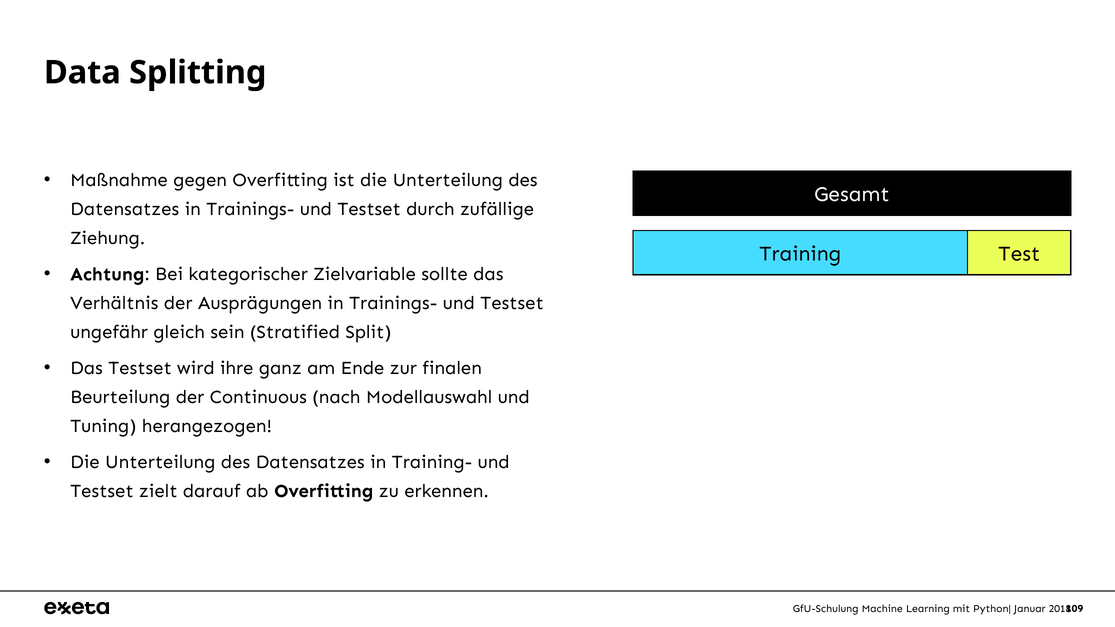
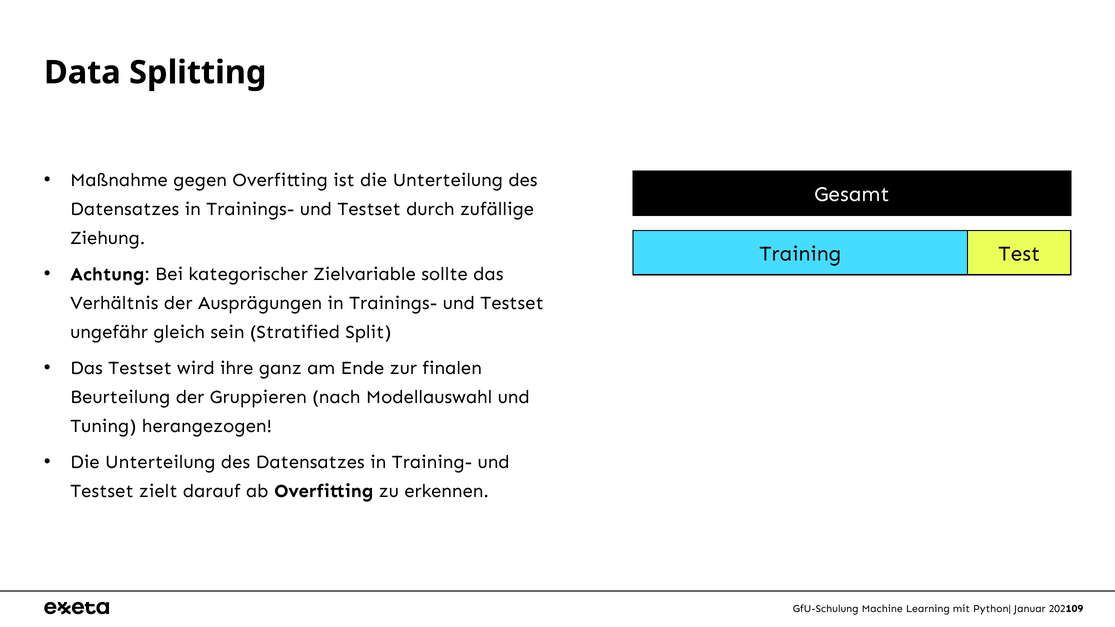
Continuous: Continuous -> Gruppieren (258, 397)
2018: 2018 -> 2021 (1060, 609)
